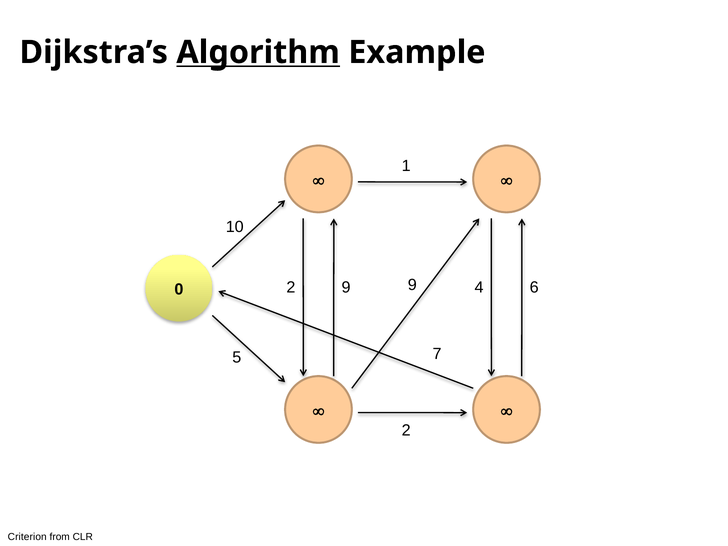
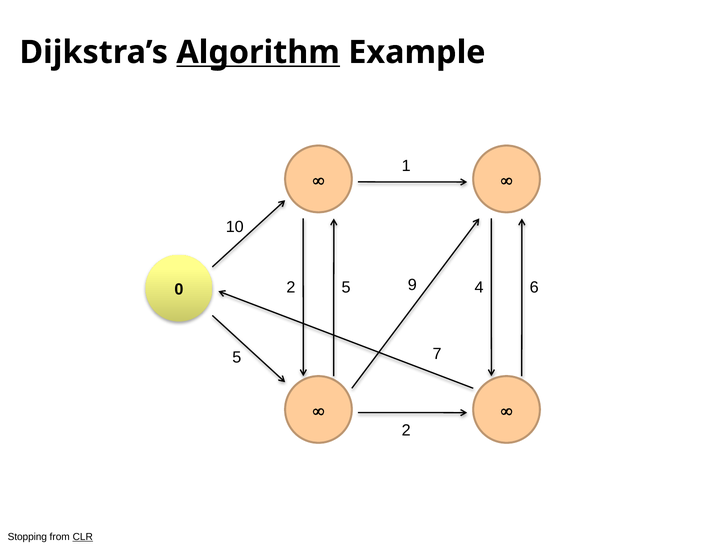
2 9: 9 -> 5 (346, 287)
Criterion: Criterion -> Stopping (27, 537)
CLR underline: none -> present (83, 537)
